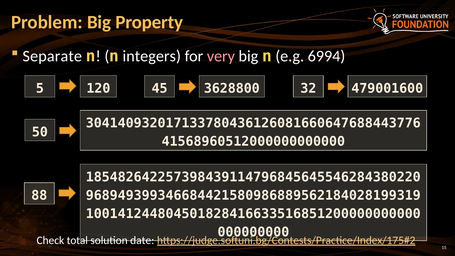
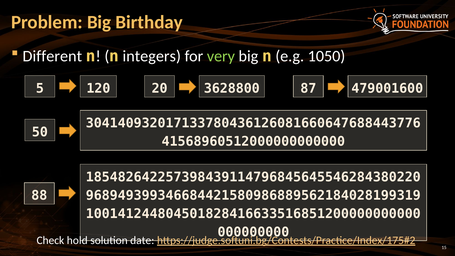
Property: Property -> Birthday (149, 22)
Separate: Separate -> Different (52, 56)
very colour: pink -> light green (221, 56)
6994: 6994 -> 1050 (326, 56)
45: 45 -> 20 (160, 88)
32: 32 -> 87 (308, 88)
total: total -> hold (77, 240)
